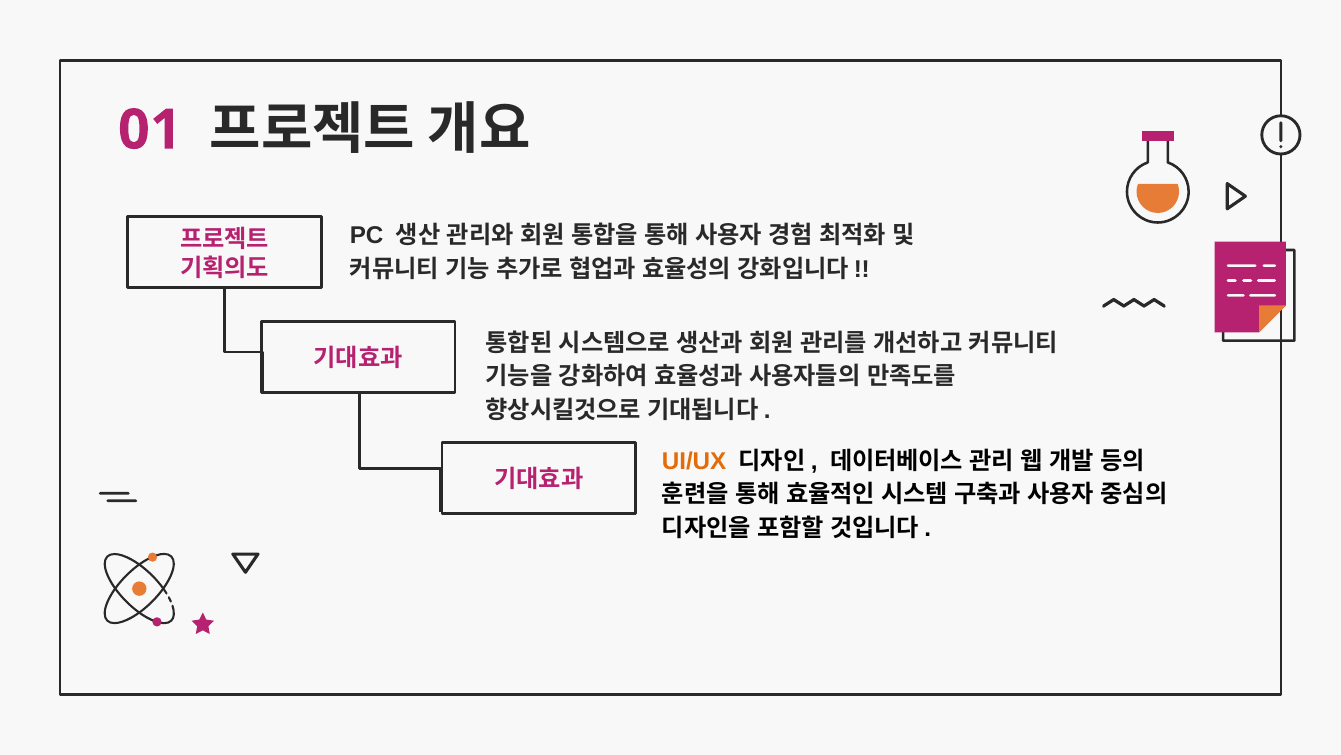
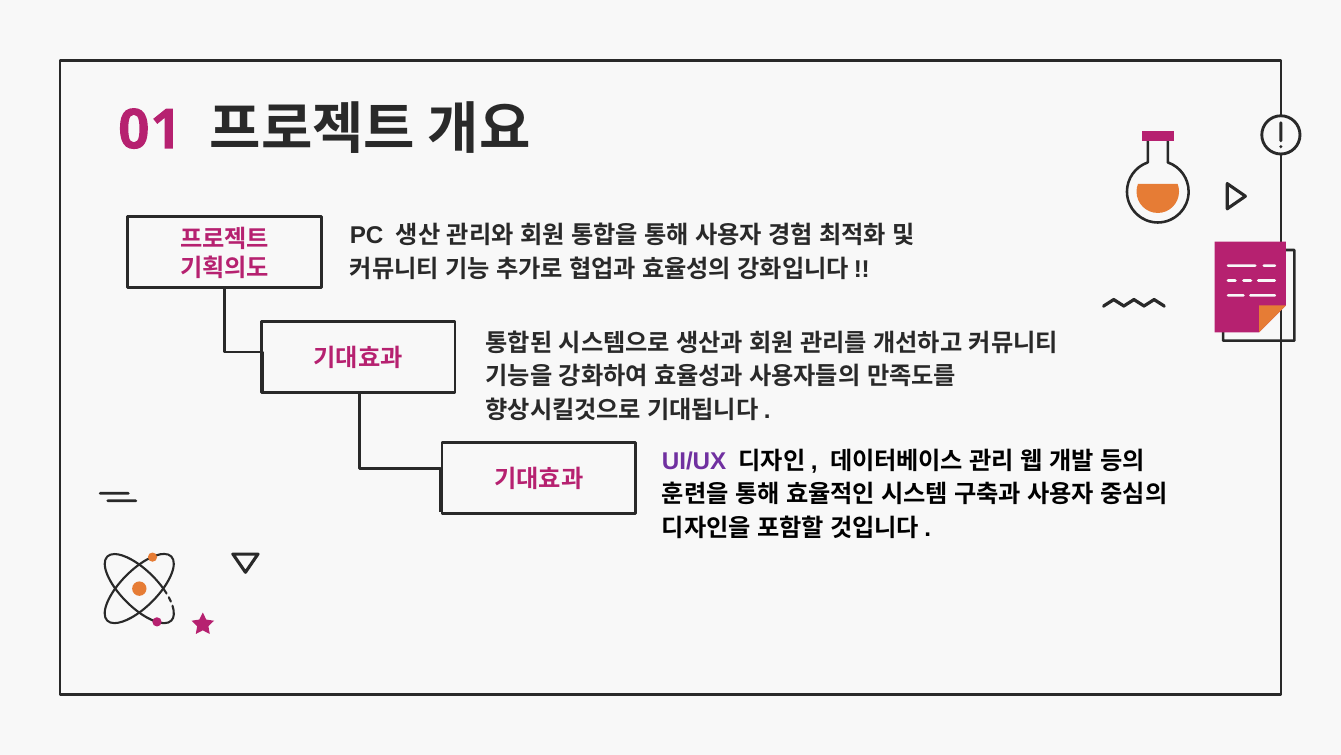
UI/UX colour: orange -> purple (694, 461)
